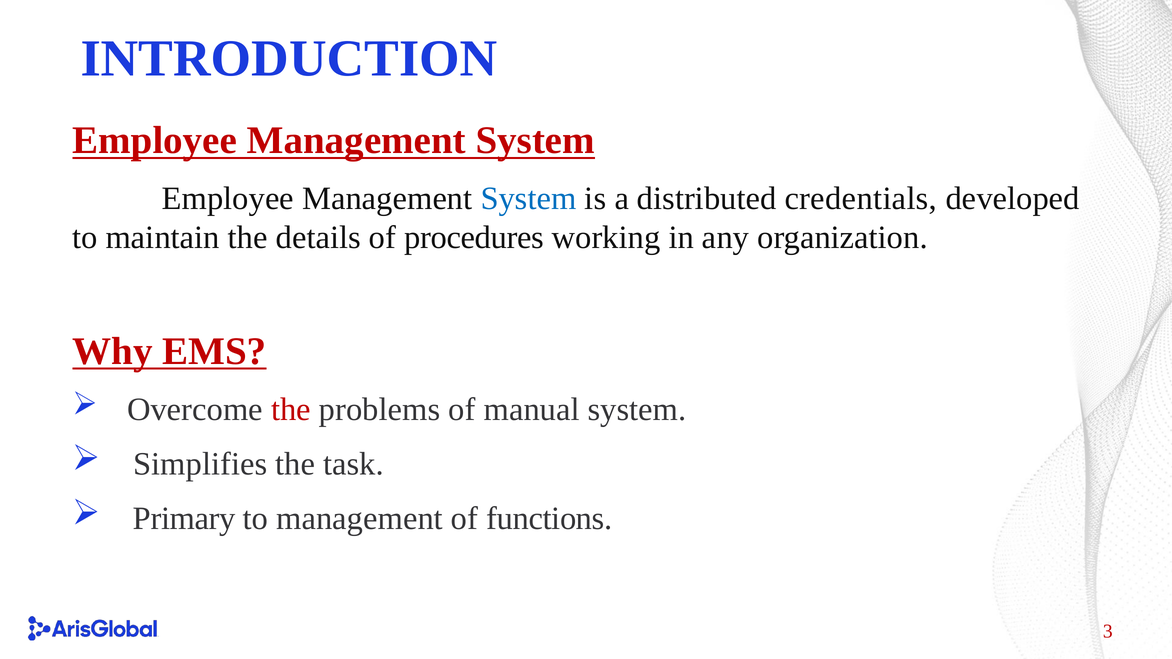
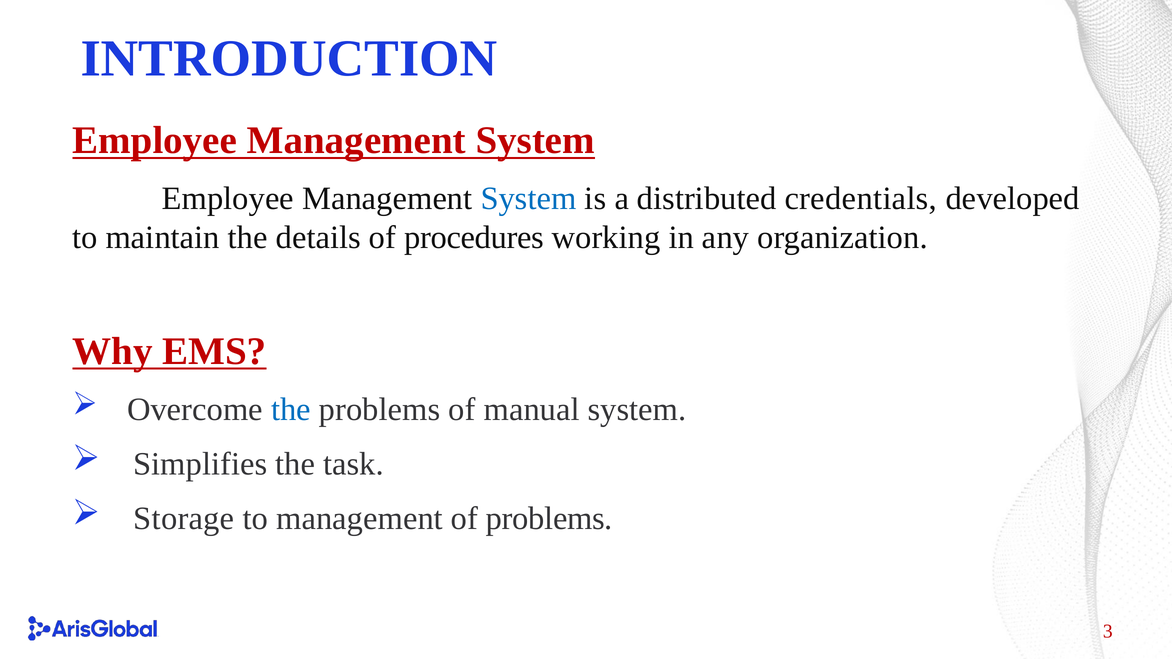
the colour: red -> blue (291, 409)
Primary: Primary -> Storage (184, 519)
of functions: functions -> problems (549, 519)
